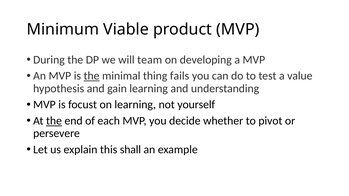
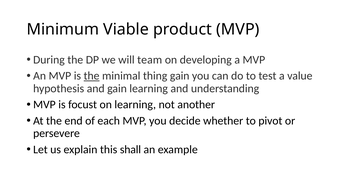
thing fails: fails -> gain (180, 76)
yourself: yourself -> another (196, 105)
the underline: present -> none (54, 121)
